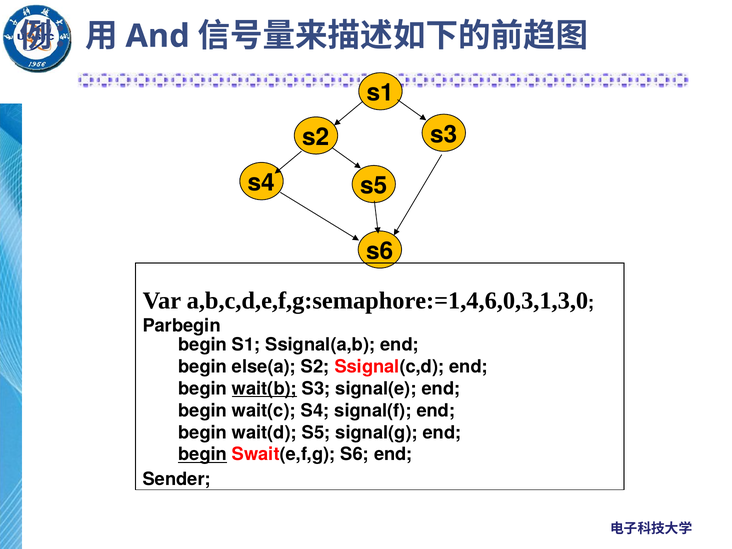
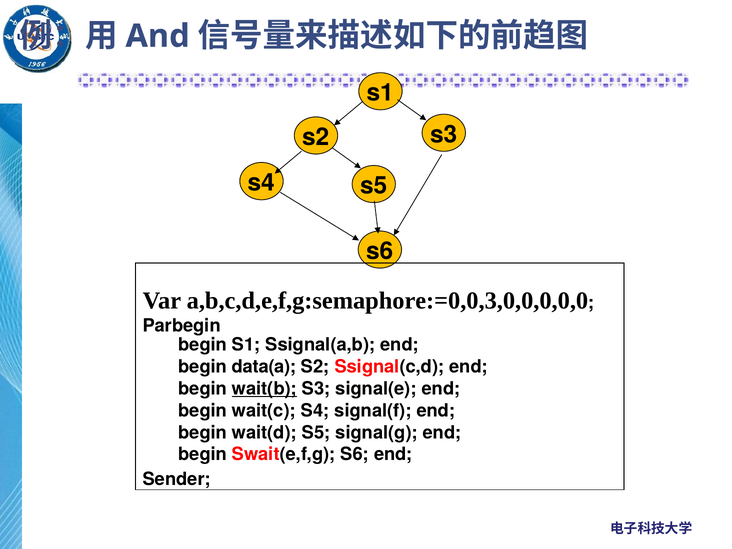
a,b,c,d,e,f,g:semaphore:=1,4,6,0,3,1,3,0: a,b,c,d,e,f,g:semaphore:=1,4,6,0,3,1,3,0 -> a,b,c,d,e,f,g:semaphore:=0,0,3,0,0,0,0,0 (387, 301)
else(a: else(a -> data(a (264, 367)
begin underline: present -> none (203, 454)
